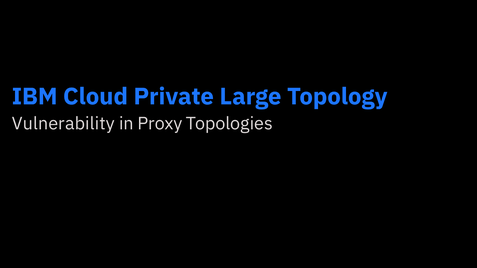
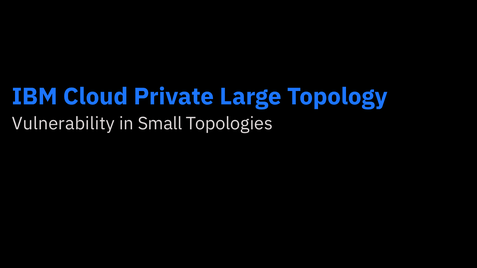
Proxy: Proxy -> Small (160, 124)
